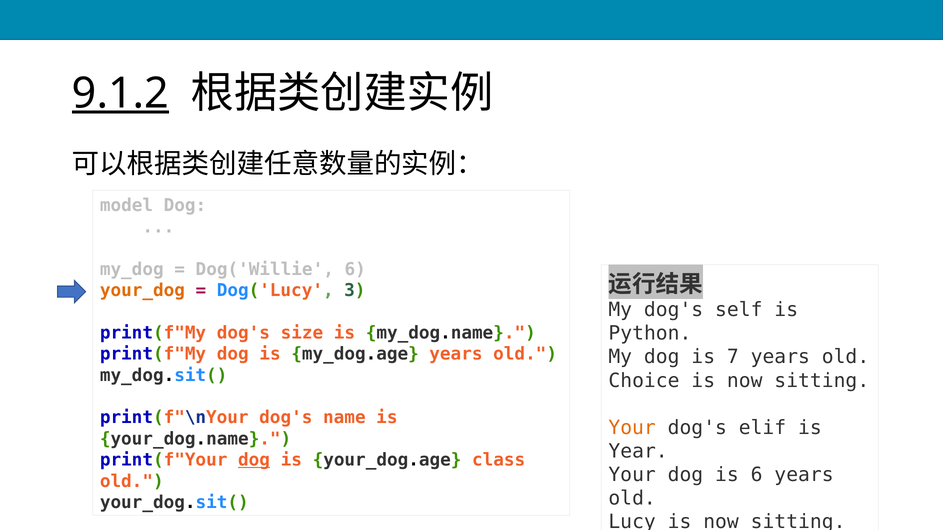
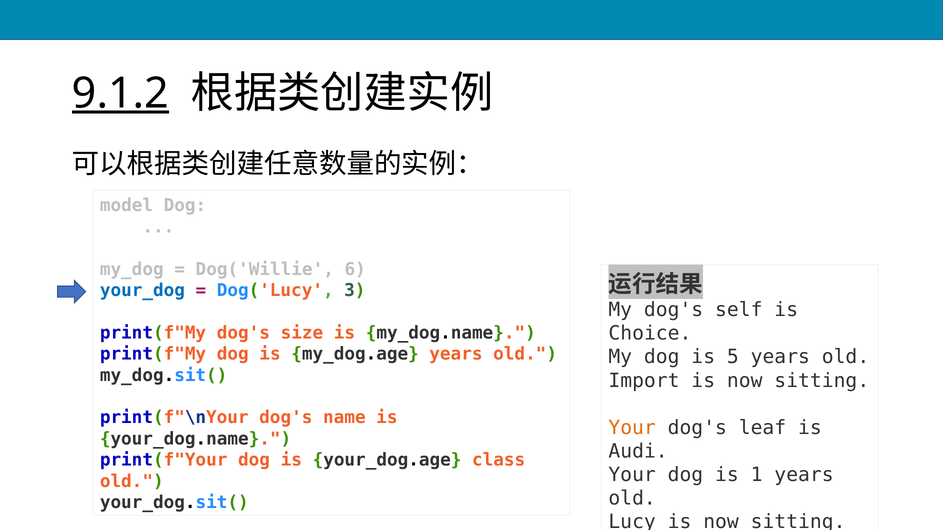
your_dog colour: orange -> blue (142, 291)
Python: Python -> Choice (650, 334)
7: 7 -> 5 (733, 357)
Choice: Choice -> Import (644, 381)
elif: elif -> leaf (762, 428)
Year: Year -> Audi (638, 452)
dog underline: present -> none (254, 460)
is 6: 6 -> 1 (757, 475)
